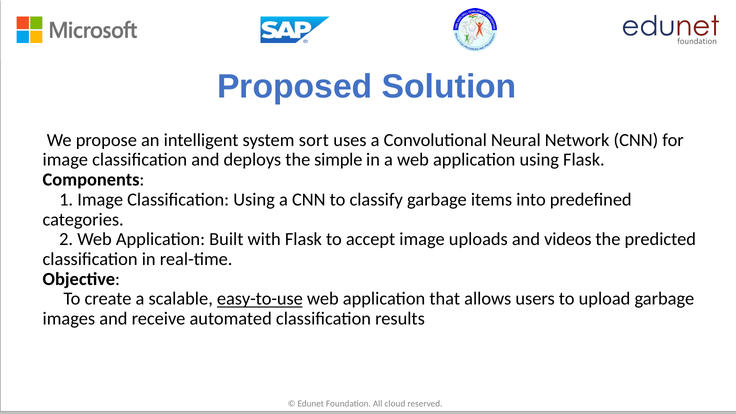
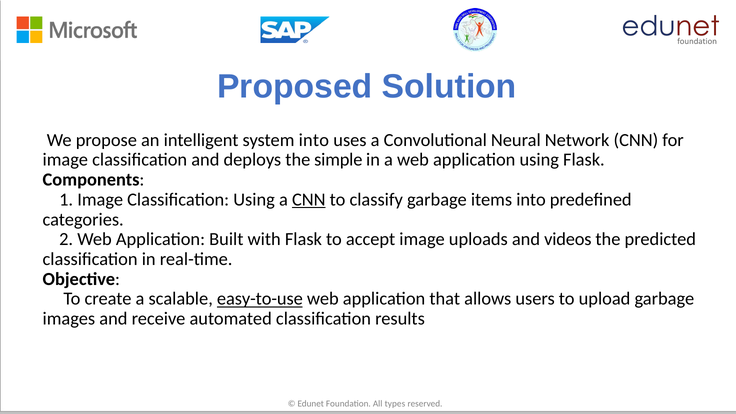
system sort: sort -> into (314, 140)
CNN underline: none -> present (309, 200)
cloud: cloud -> types (395, 404)
